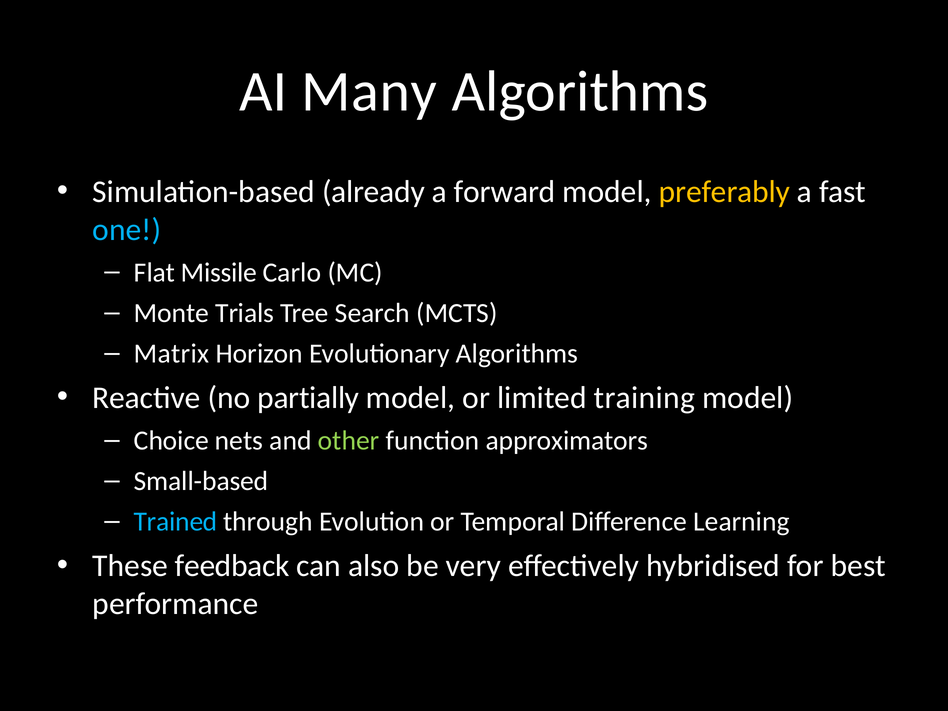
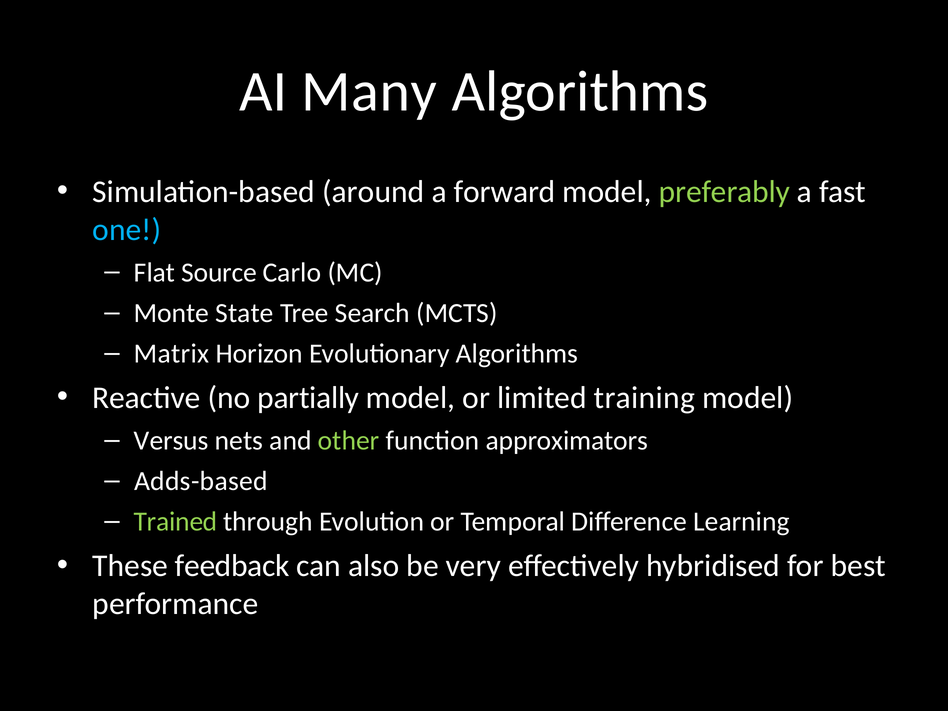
already: already -> around (373, 192)
preferably colour: yellow -> light green (724, 192)
Missile: Missile -> Source (219, 272)
Trials: Trials -> State (244, 313)
Choice: Choice -> Versus (171, 440)
Small-based: Small-based -> Adds-based (201, 481)
Trained colour: light blue -> light green (176, 522)
